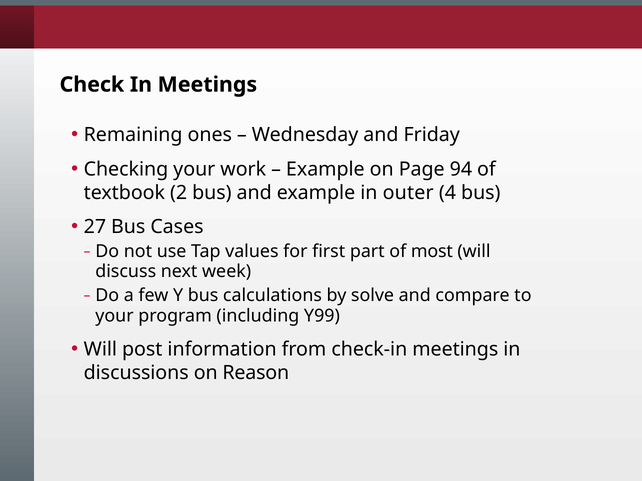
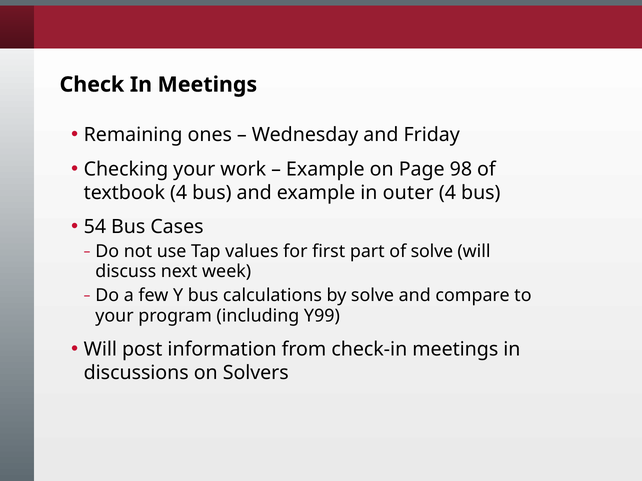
94: 94 -> 98 (461, 169)
textbook 2: 2 -> 4 (179, 193)
27: 27 -> 54 (95, 227)
of most: most -> solve (432, 251)
Reason: Reason -> Solvers (256, 373)
